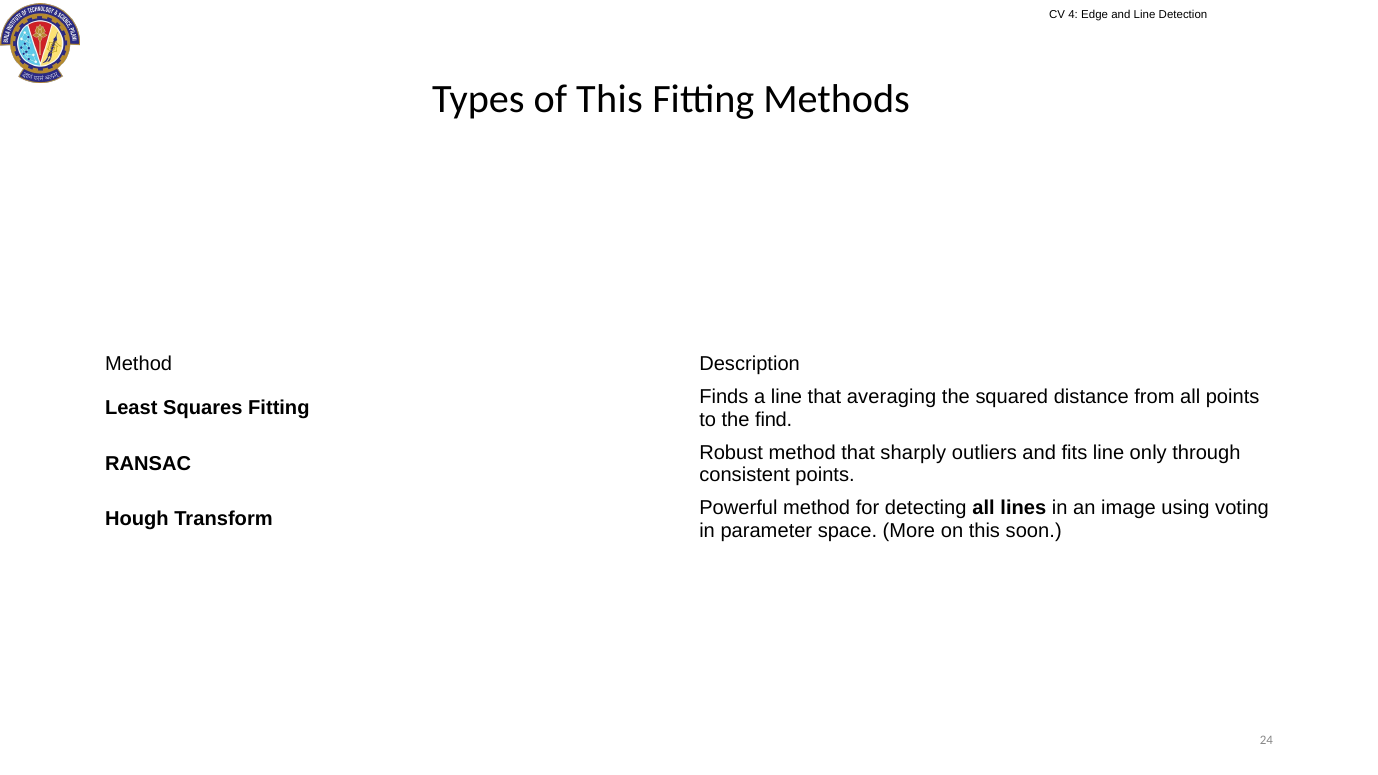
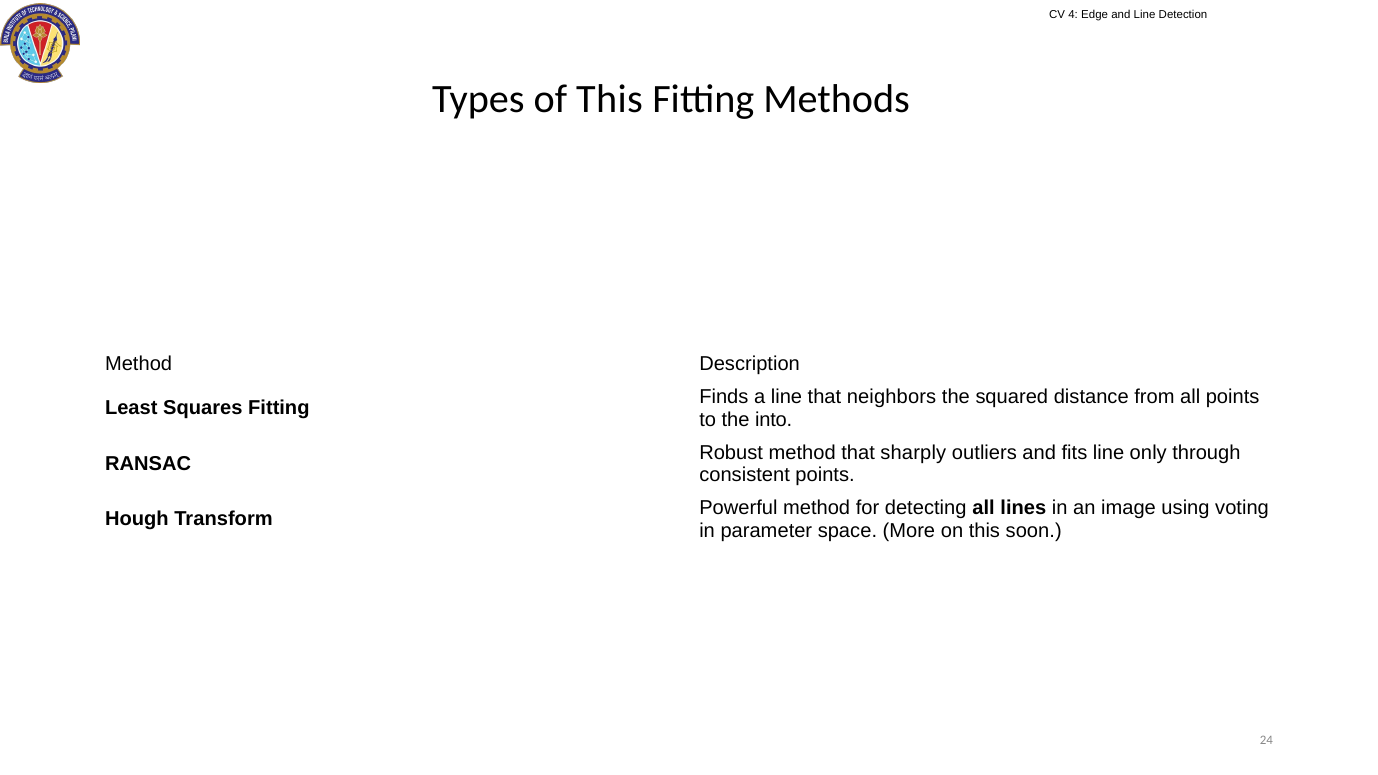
averaging: averaging -> neighbors (892, 397)
find: find -> into (774, 419)
